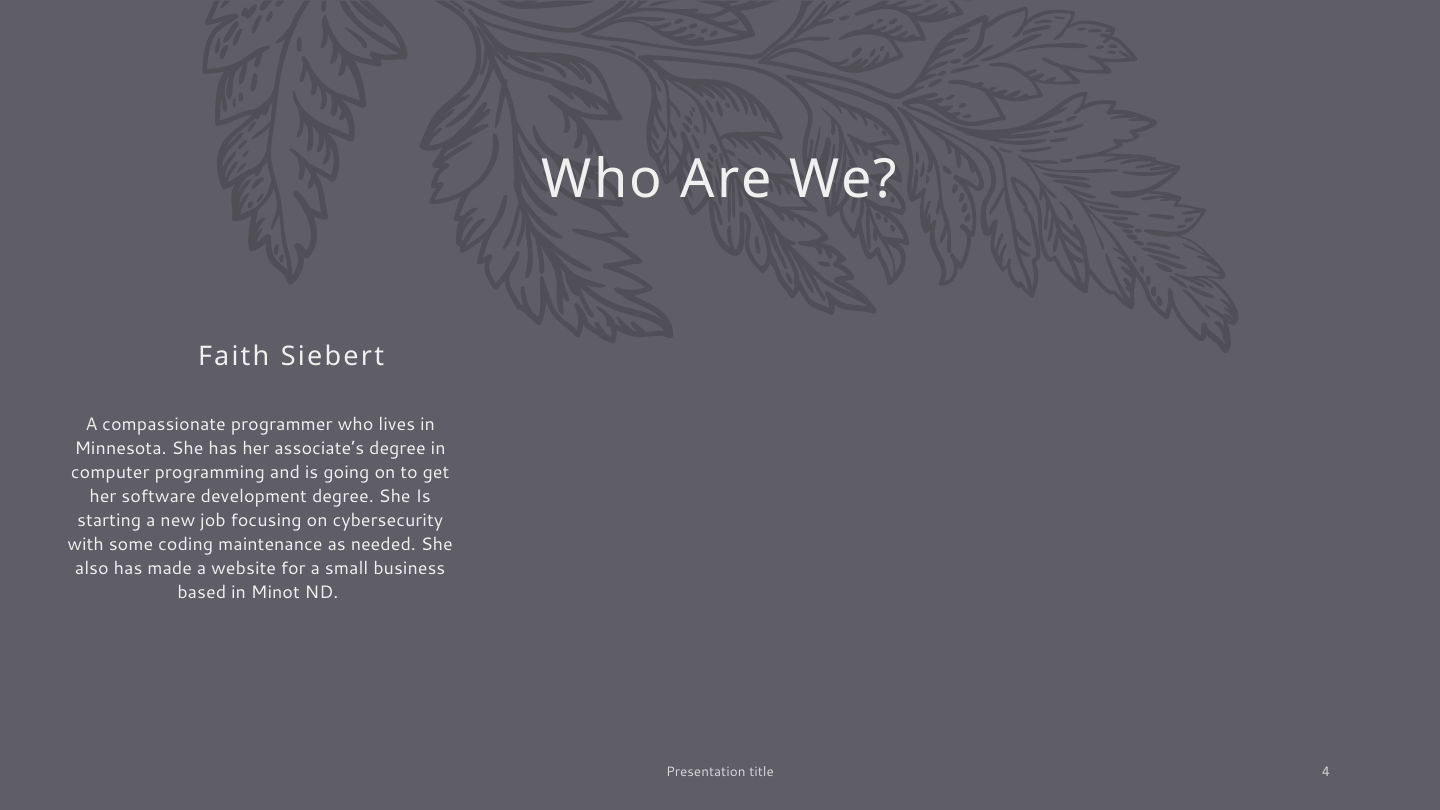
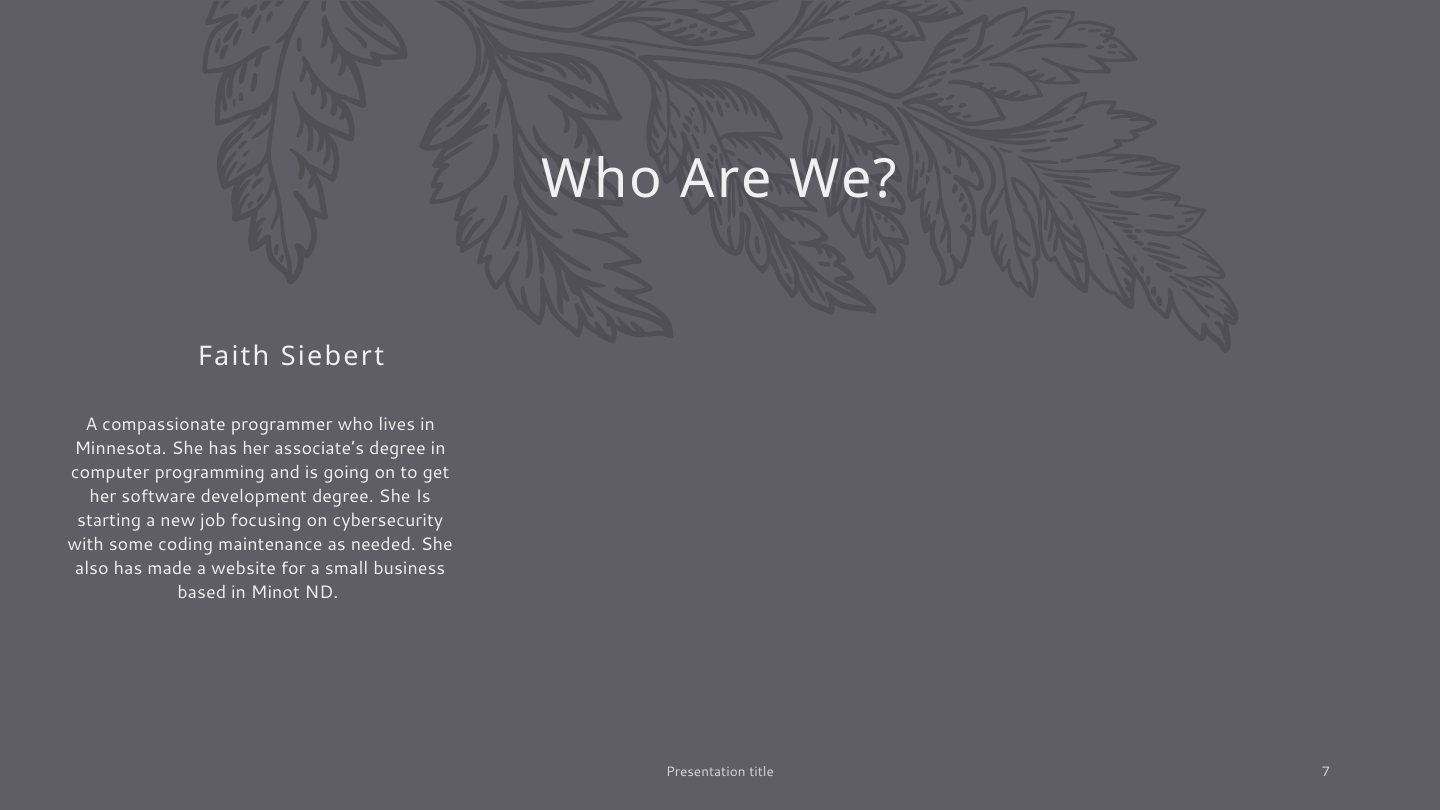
4: 4 -> 7 (1326, 772)
